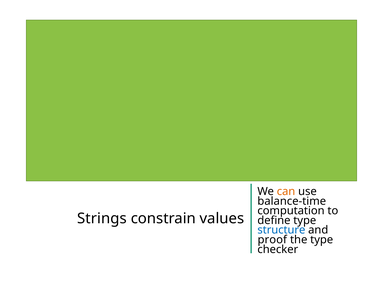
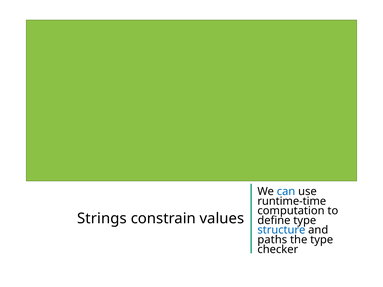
can colour: orange -> blue (286, 192)
balance-time: balance-time -> runtime-time (292, 201)
proof: proof -> paths (272, 240)
